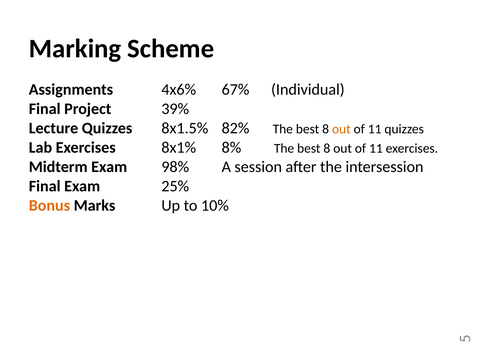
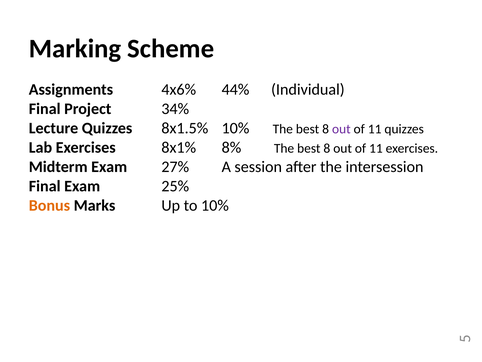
67%: 67% -> 44% (235, 89)
39%: 39% -> 34% (175, 109)
8x1.5% 82%: 82% -> 10% (235, 128)
out colour: orange -> purple (341, 129)
98%: 98% -> 27% (175, 167)
